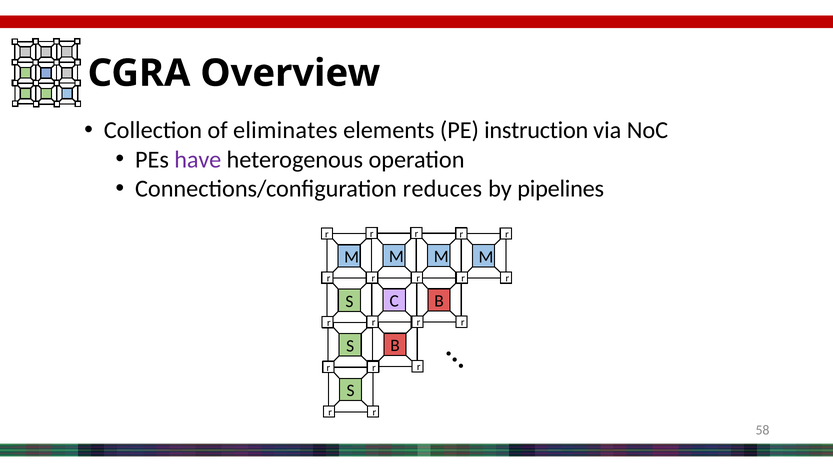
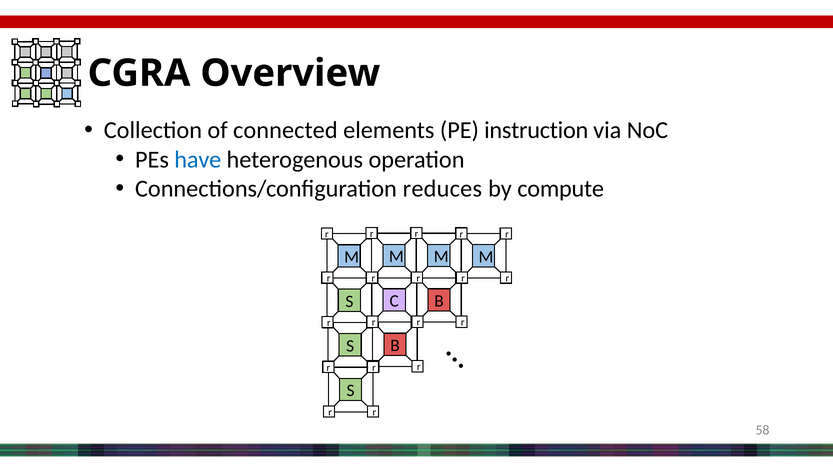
eliminates: eliminates -> connected (285, 130)
have colour: purple -> blue (198, 160)
pipelines: pipelines -> compute (561, 189)
